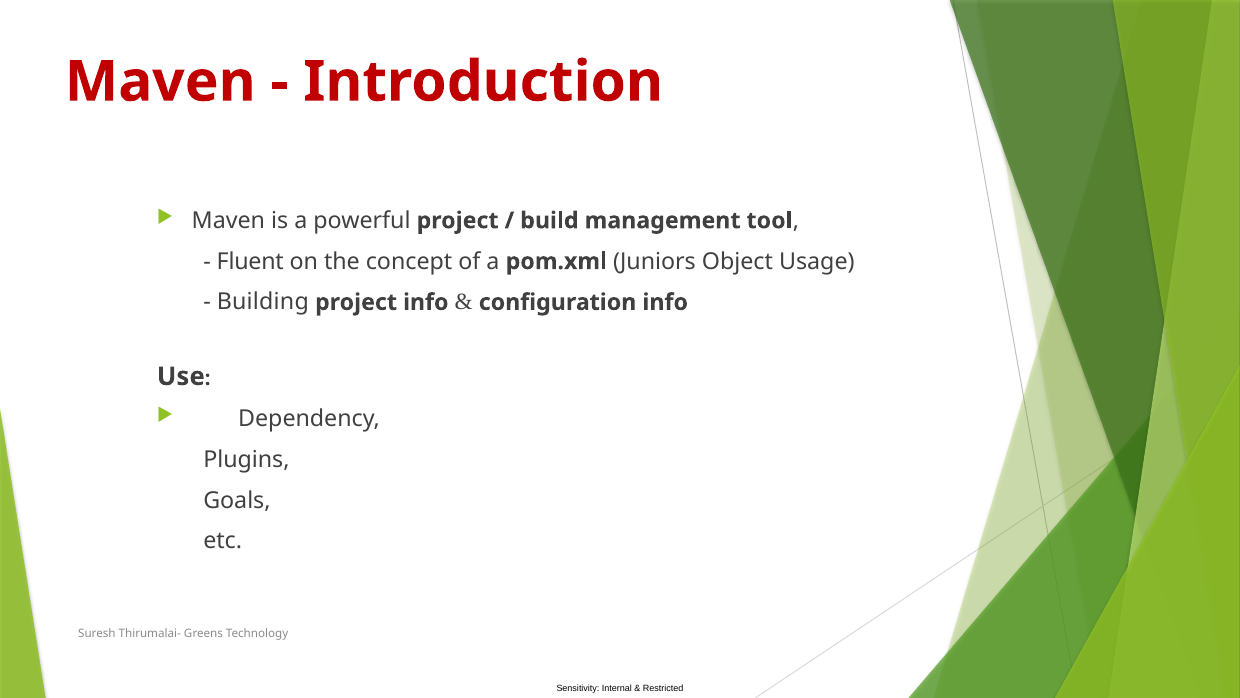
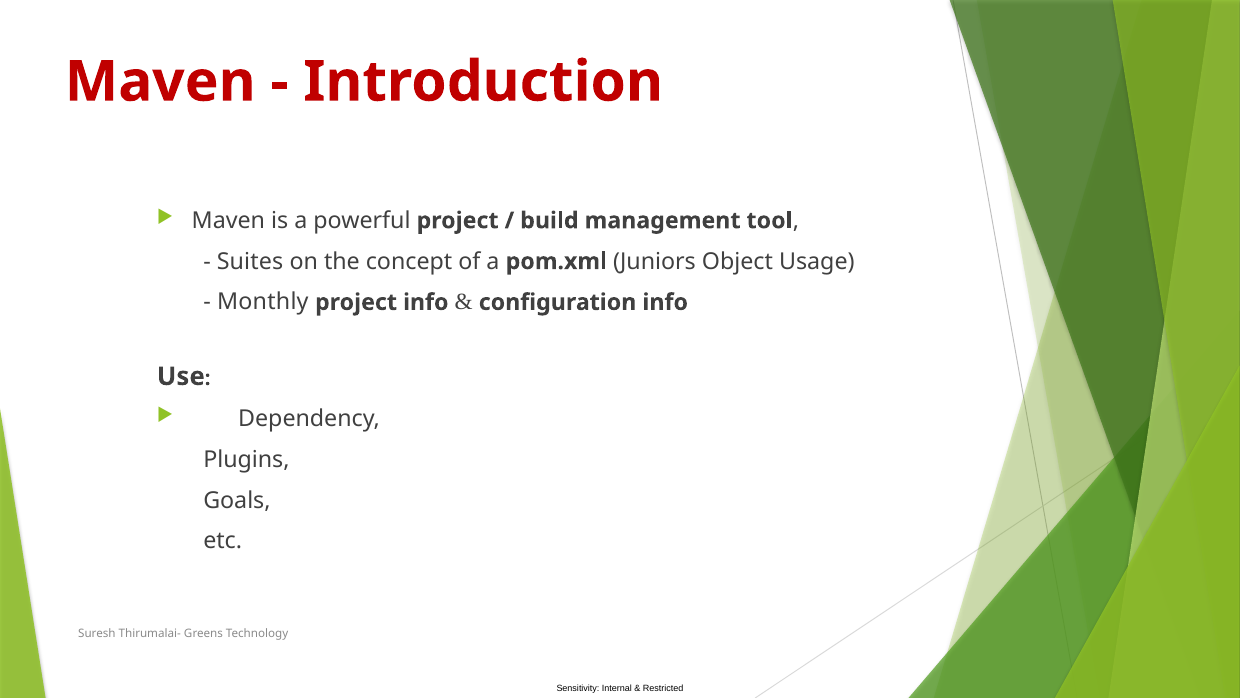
Fluent: Fluent -> Suites (250, 261)
Building: Building -> Monthly (263, 302)
